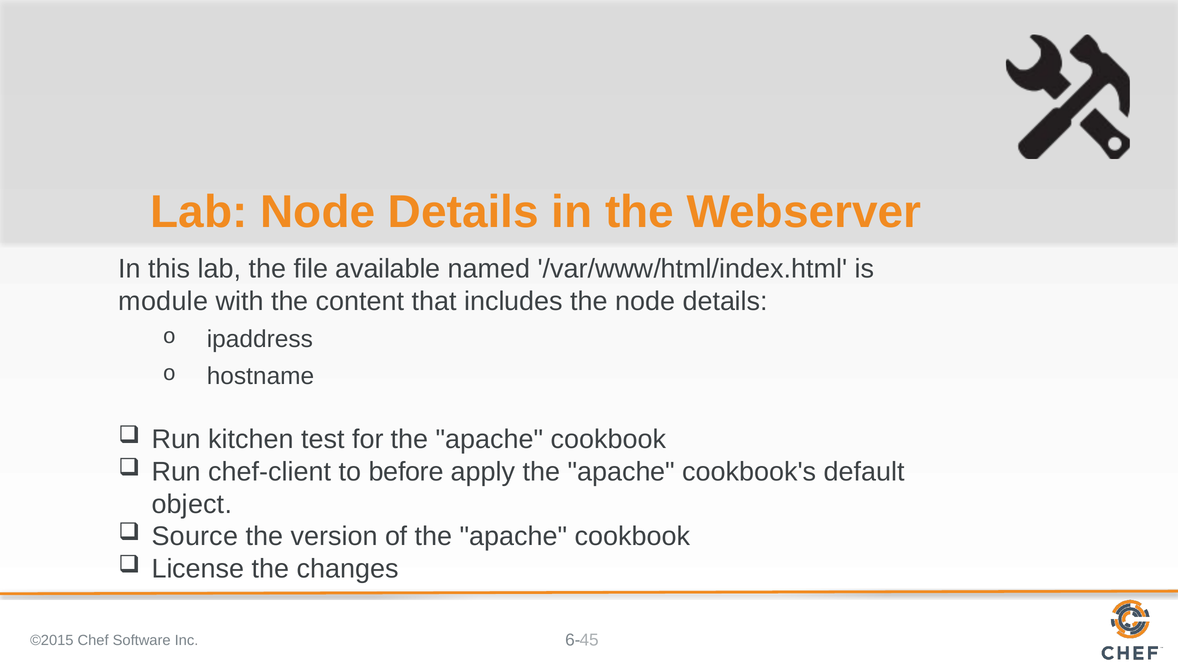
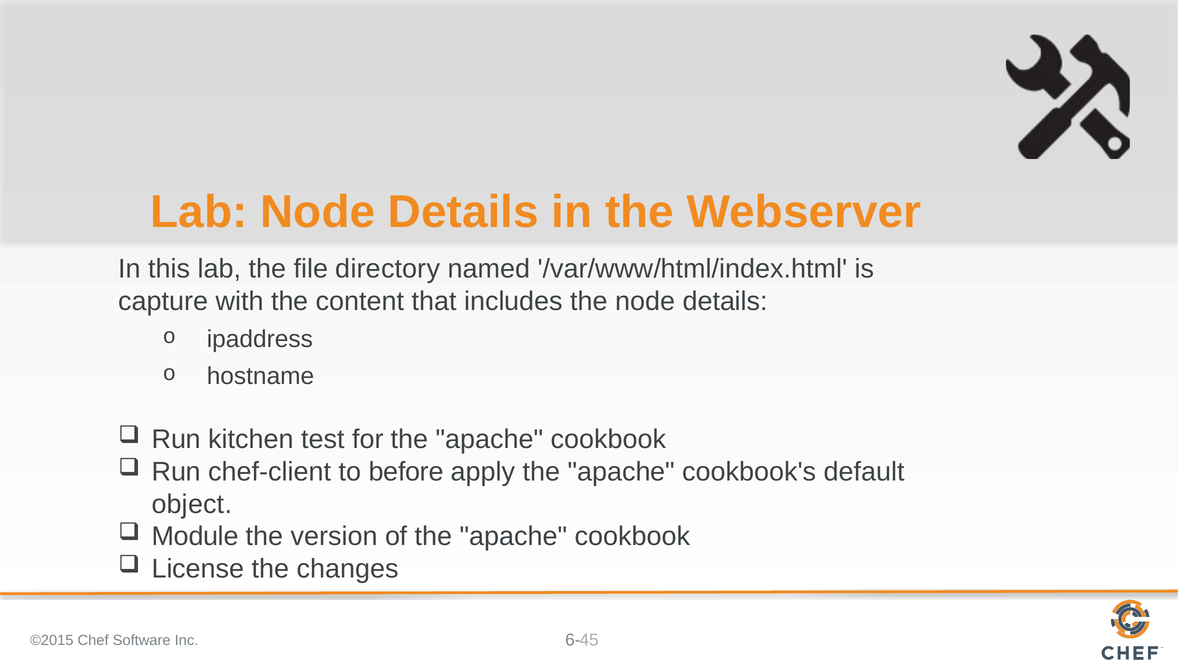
available: available -> directory (388, 269)
module: module -> capture (163, 302)
Source: Source -> Module (195, 537)
